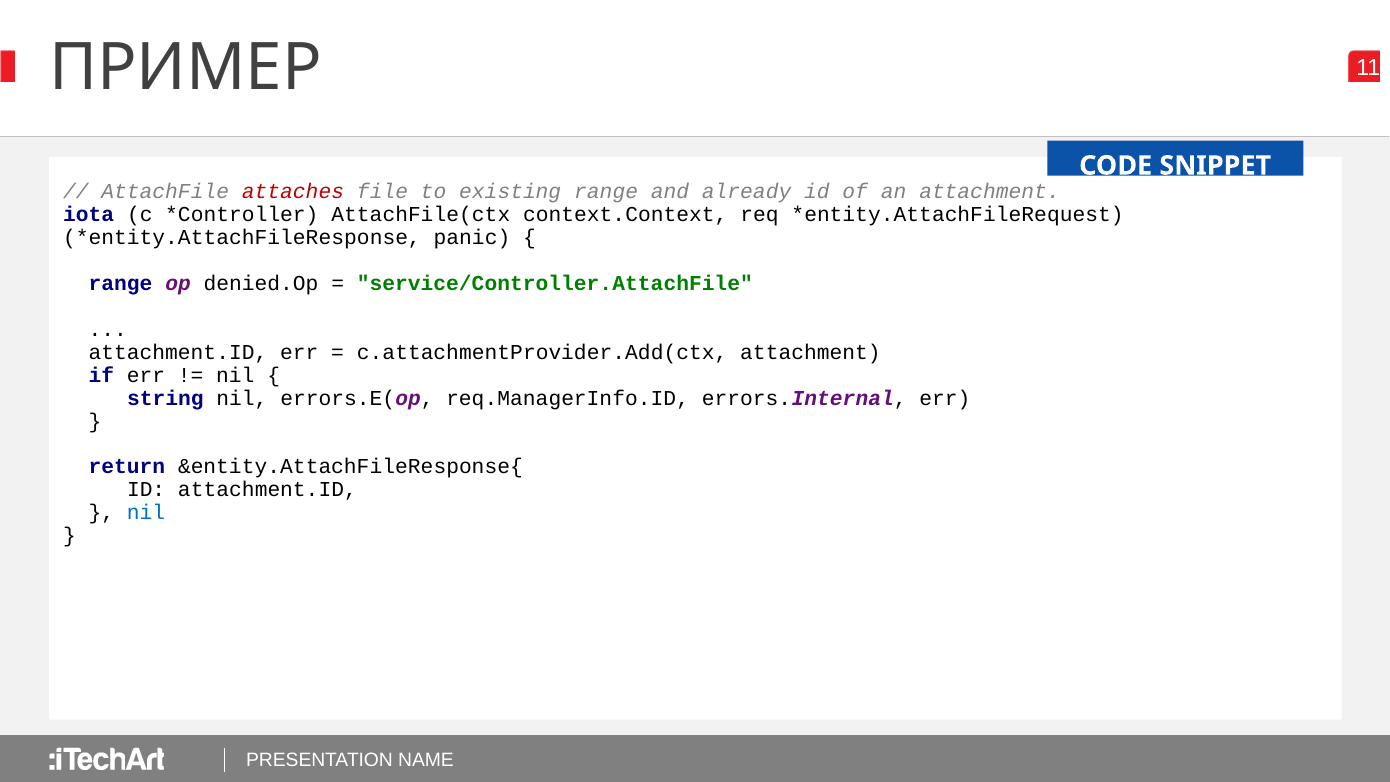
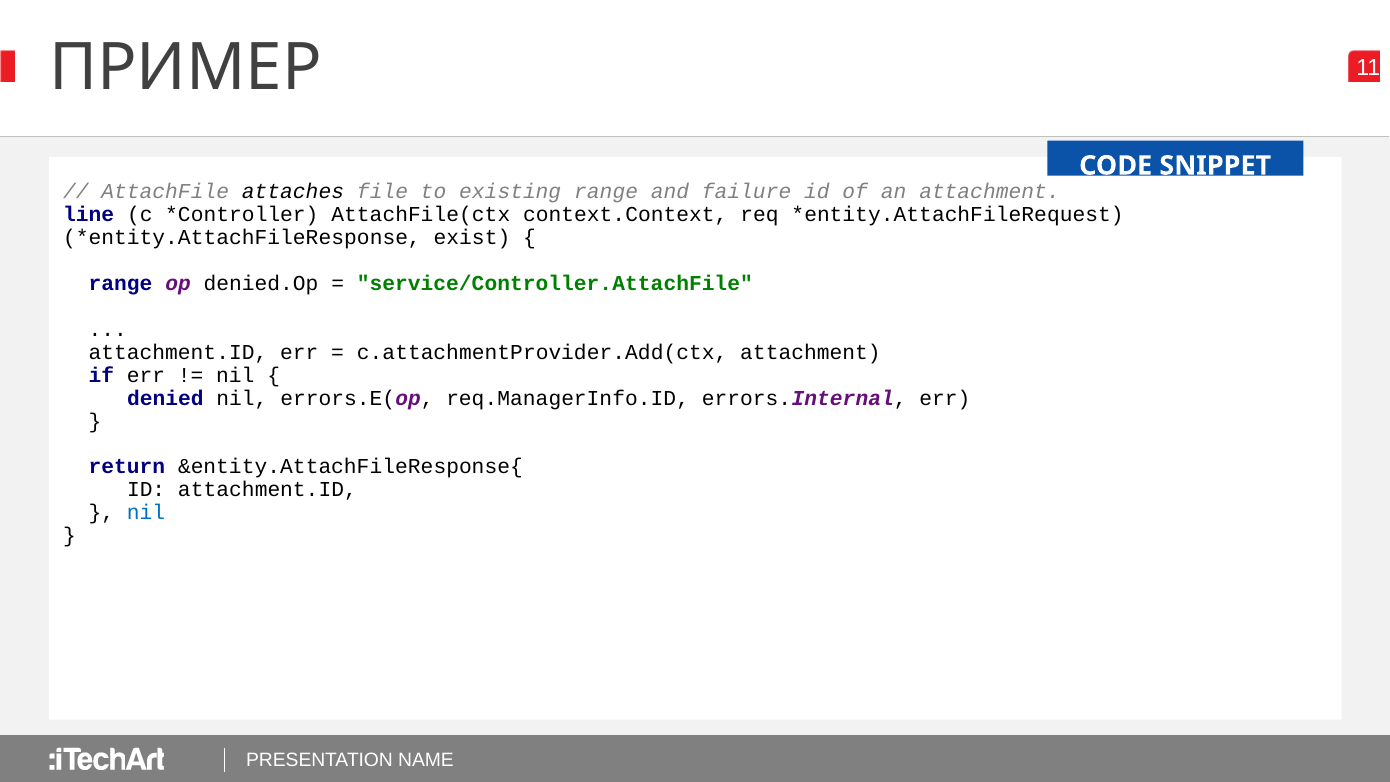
attaches colour: red -> black (293, 192)
already: already -> failure (747, 192)
iota: iota -> line (89, 215)
panic: panic -> exist (472, 238)
string: string -> denied (165, 398)
